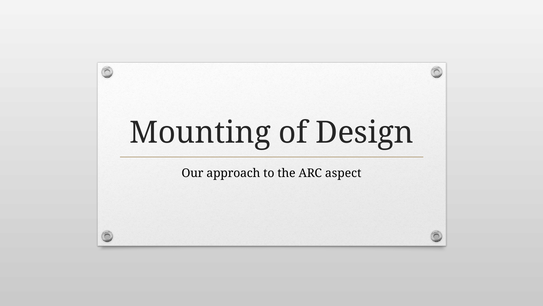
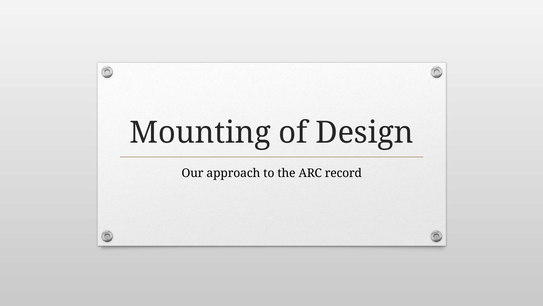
aspect: aspect -> record (343, 173)
